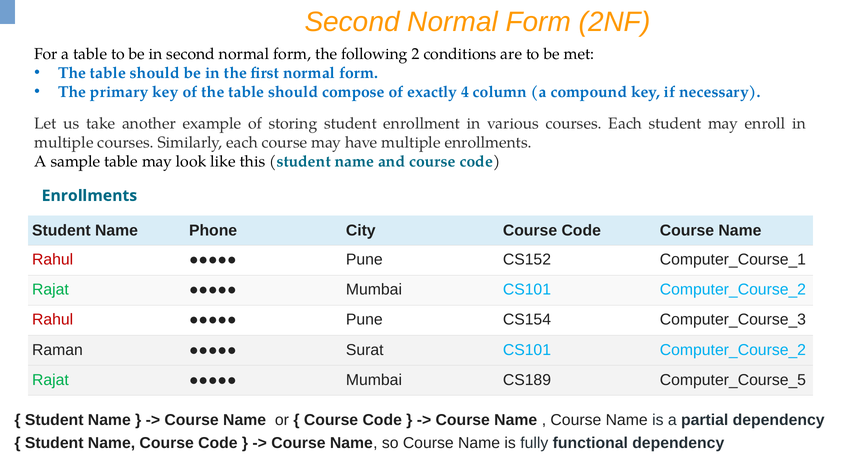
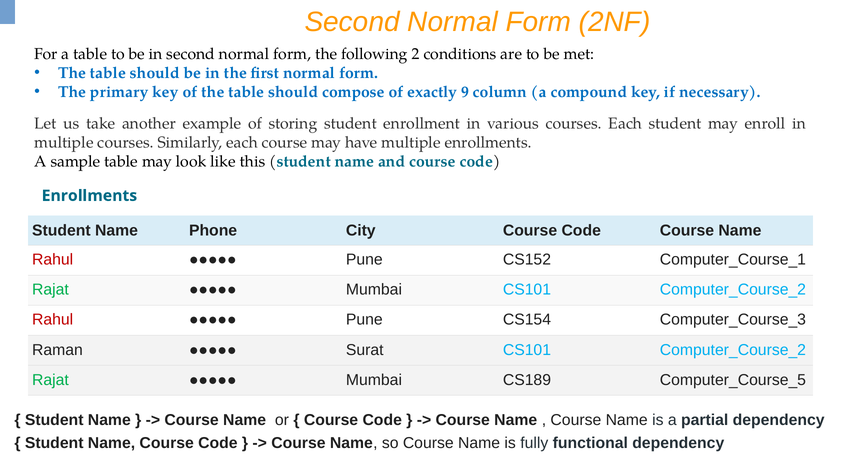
4: 4 -> 9 (465, 92)
